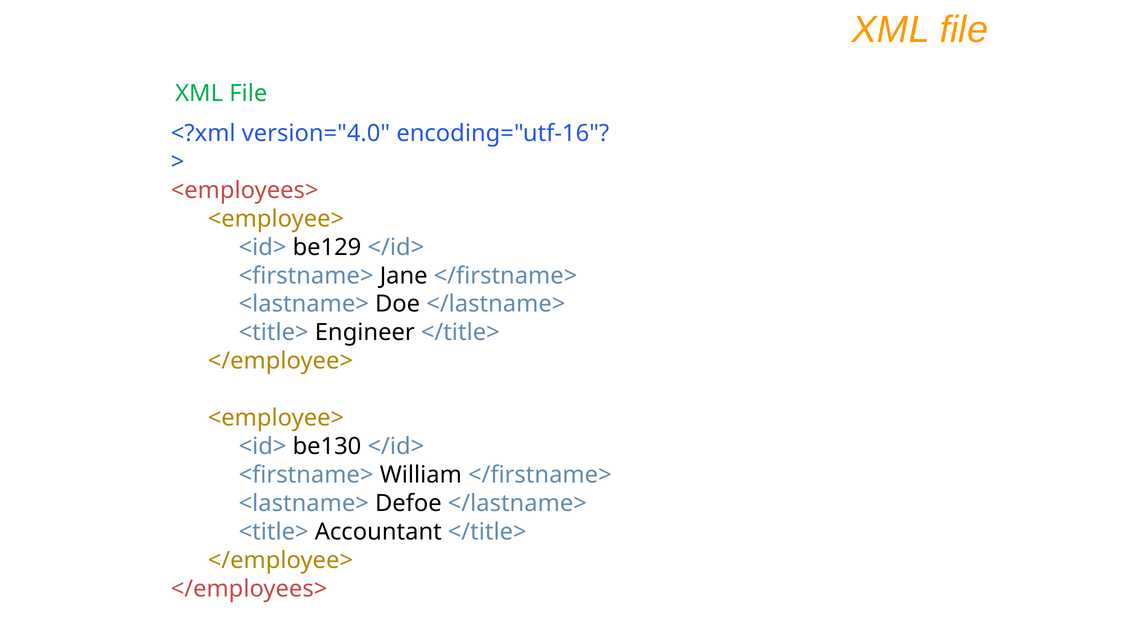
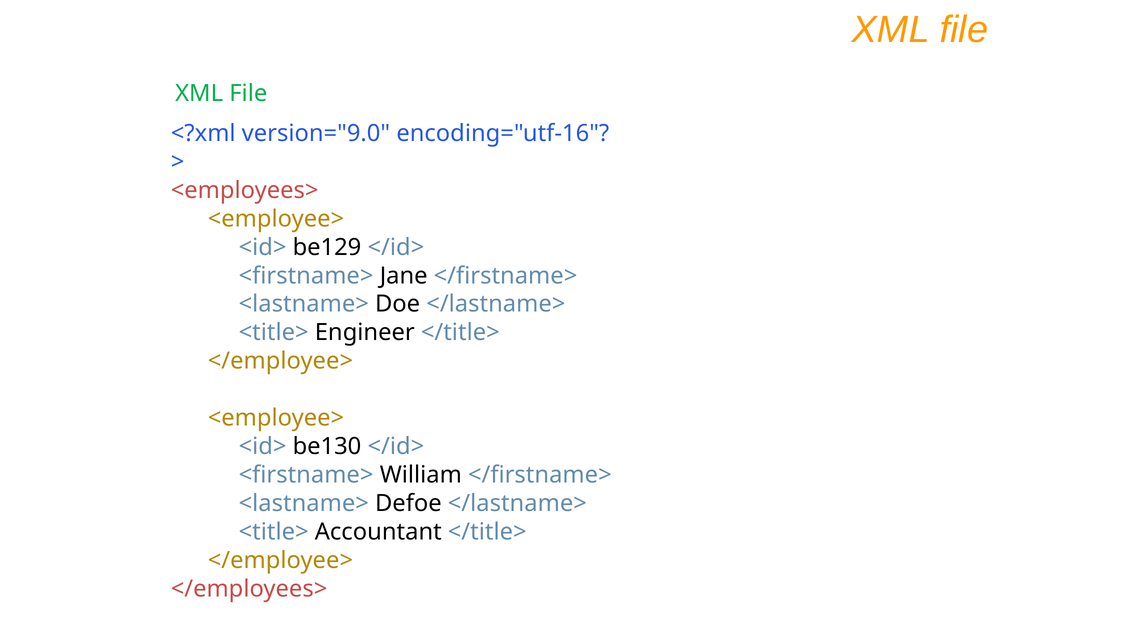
version="4.0: version="4.0 -> version="9.0 (316, 134)
